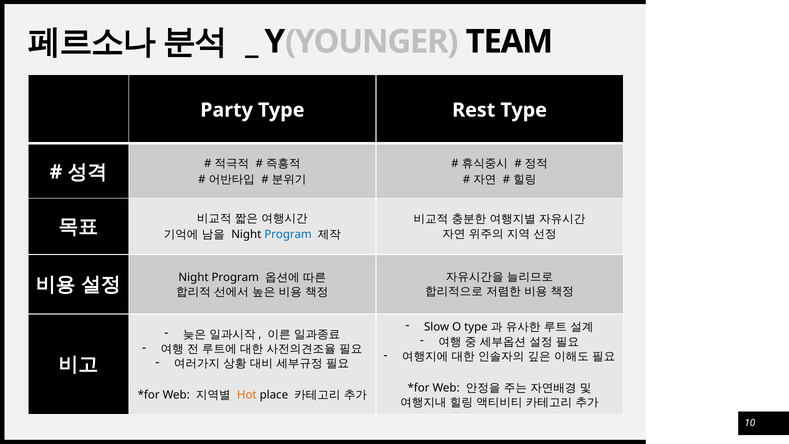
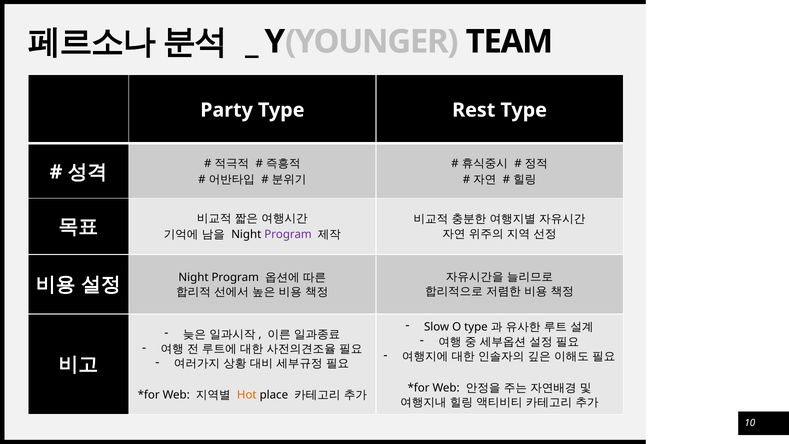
Program colour: blue -> purple (288, 234)
